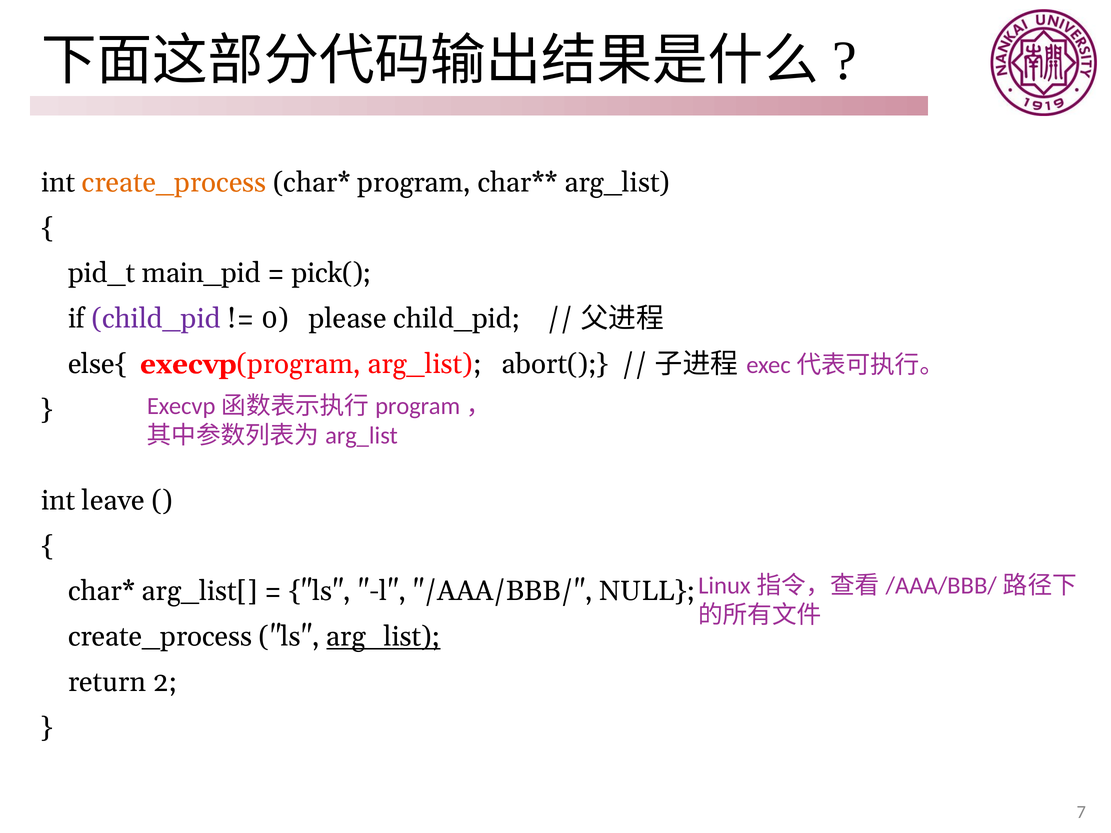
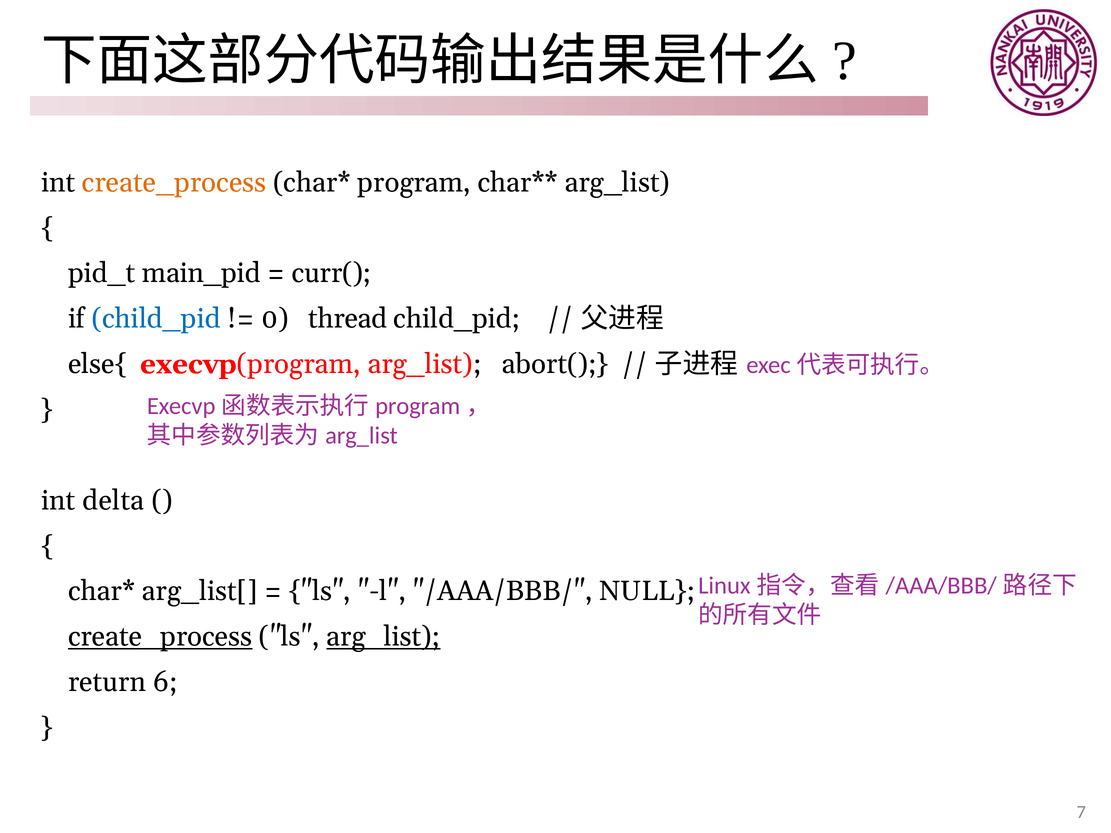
pick(: pick( -> curr( (332, 273)
child_pid colour: purple -> blue (156, 319)
please: please -> thread (348, 319)
leave: leave -> delta (113, 501)
create_process underline: none -> present (160, 637)
2: 2 -> 6 (165, 682)
